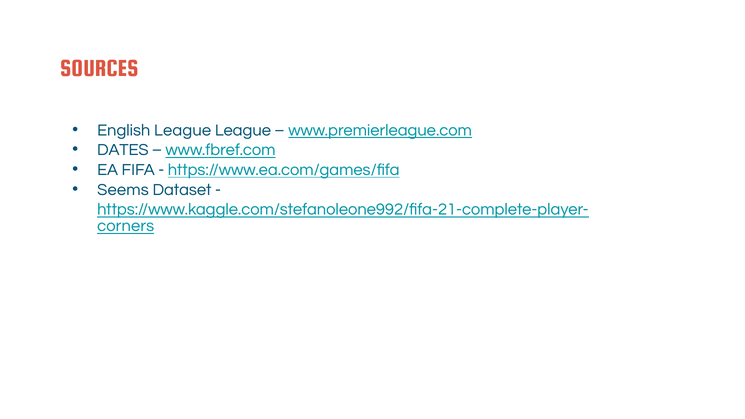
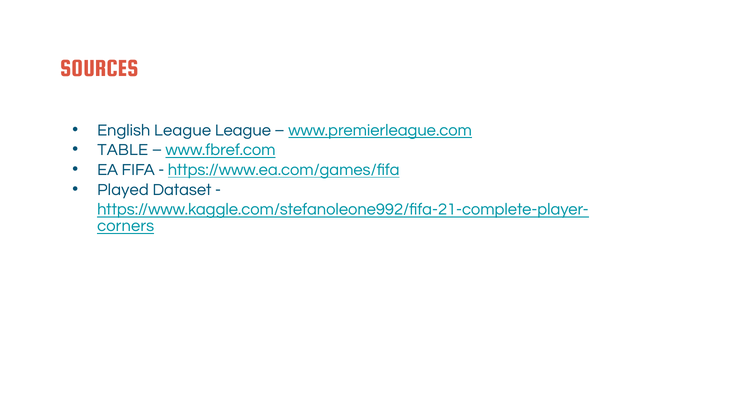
DATES: DATES -> TABLE (123, 150)
Seems: Seems -> Played (123, 190)
